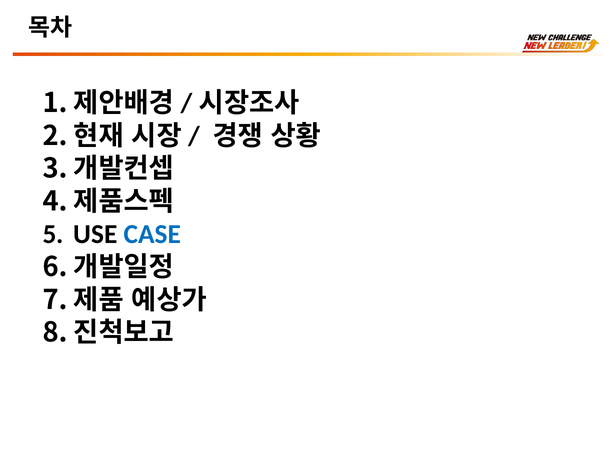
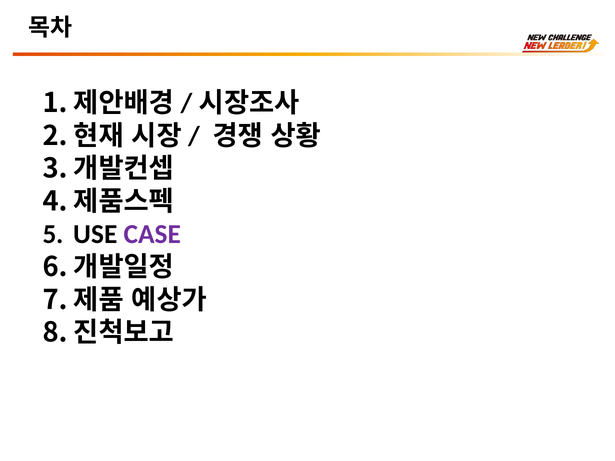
CASE colour: blue -> purple (152, 235)
